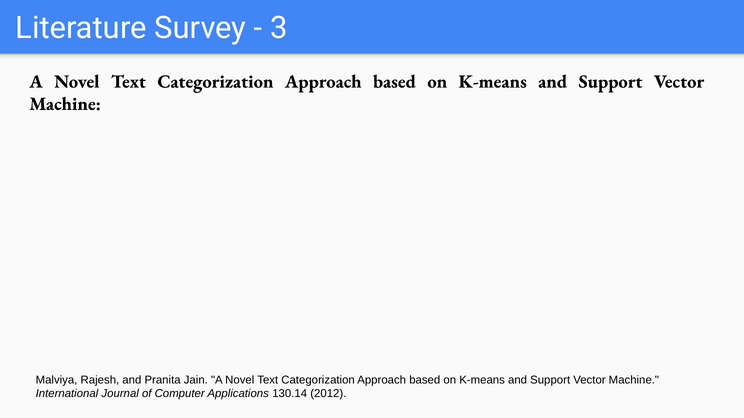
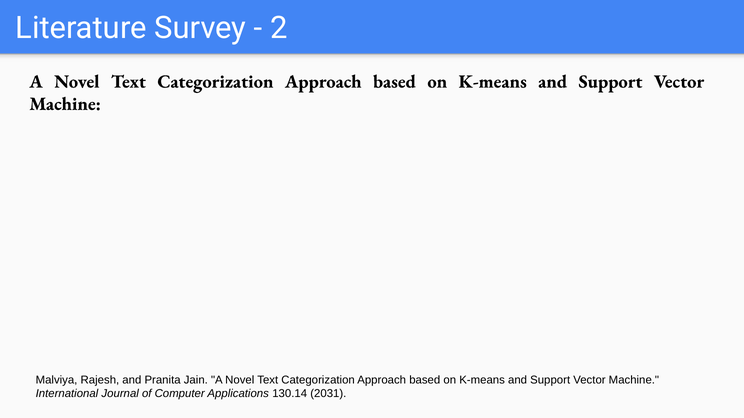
3: 3 -> 2 (279, 28)
2012: 2012 -> 2031 (328, 394)
